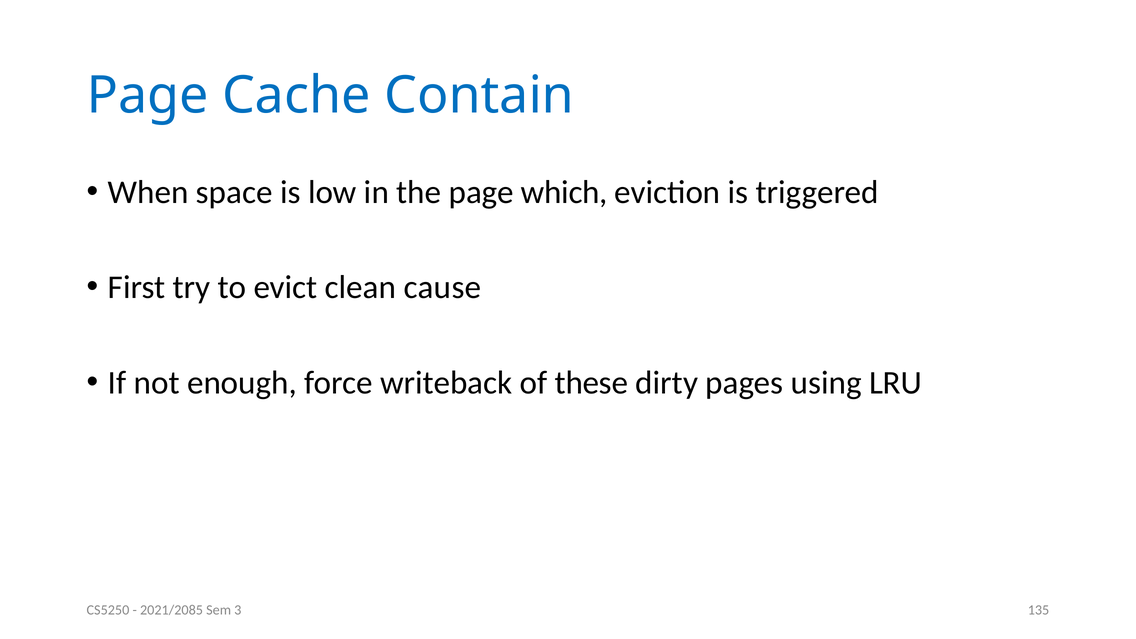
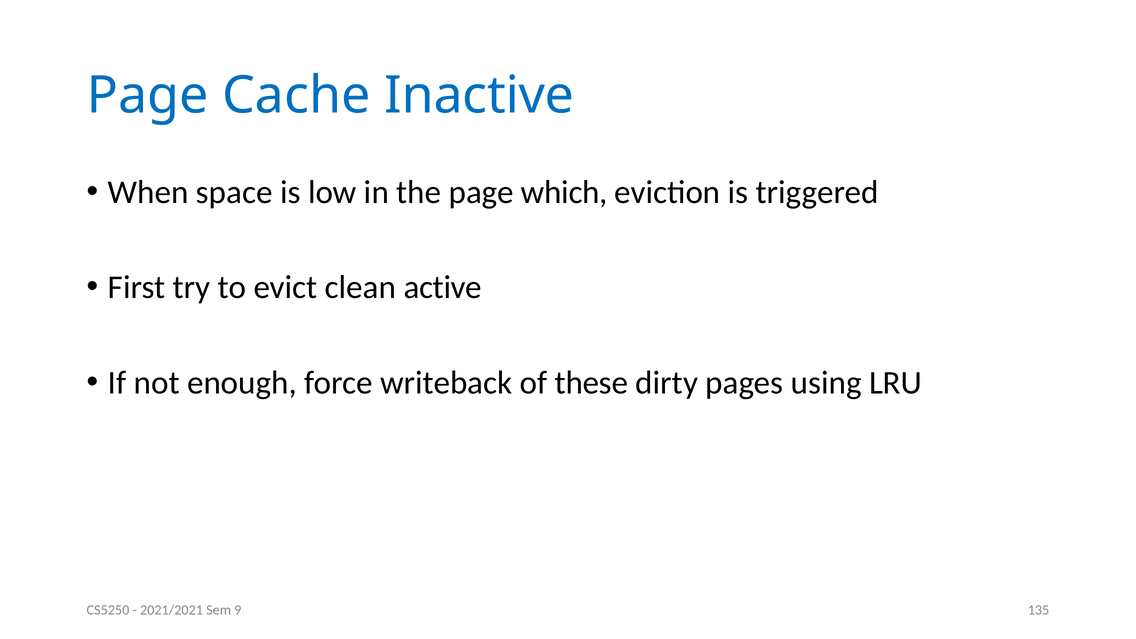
Contain: Contain -> Inactive (479, 95)
cause: cause -> active (443, 287)
2021/2085: 2021/2085 -> 2021/2021 (172, 610)
3: 3 -> 9 (238, 610)
